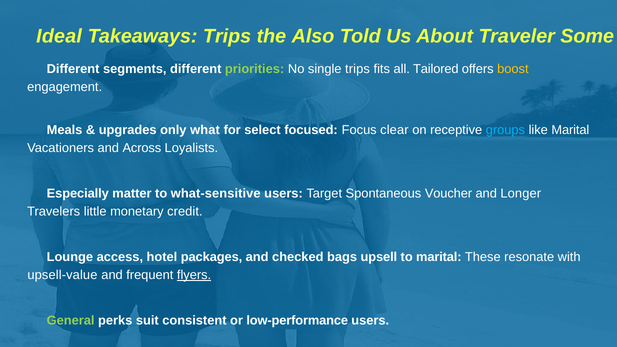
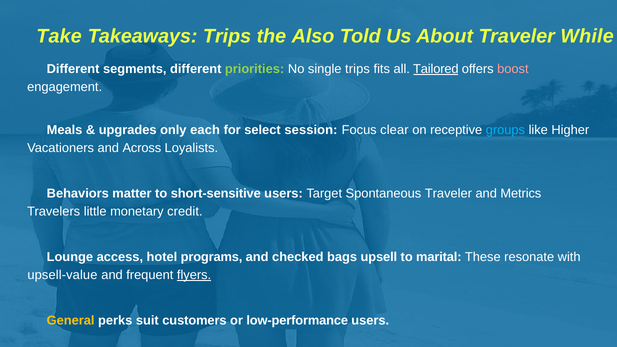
Ideal: Ideal -> Take (59, 36)
Some: Some -> While (587, 36)
Tailored underline: none -> present (436, 69)
boost colour: yellow -> pink (513, 69)
what: what -> each (205, 130)
focused: focused -> session (311, 130)
like Marital: Marital -> Higher (570, 130)
Especially: Especially -> Behaviors (78, 194)
what-sensitive: what-sensitive -> short-sensitive (216, 194)
Spontaneous Voucher: Voucher -> Traveler (448, 194)
Longer: Longer -> Metrics (521, 194)
packages: packages -> programs (212, 257)
General colour: light green -> yellow (71, 321)
consistent: consistent -> customers (194, 321)
